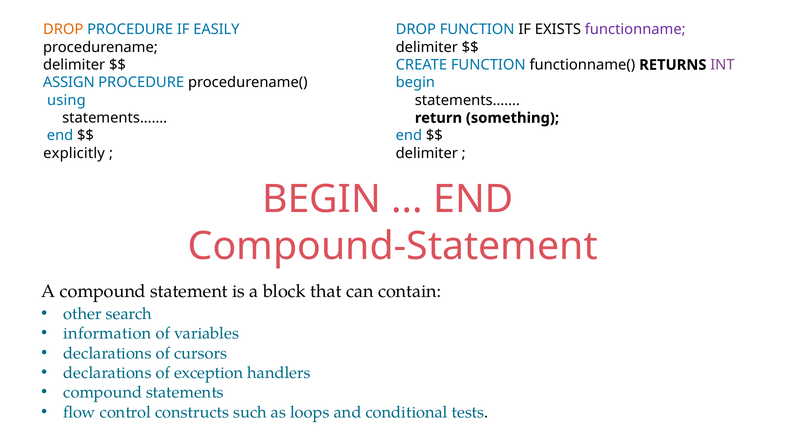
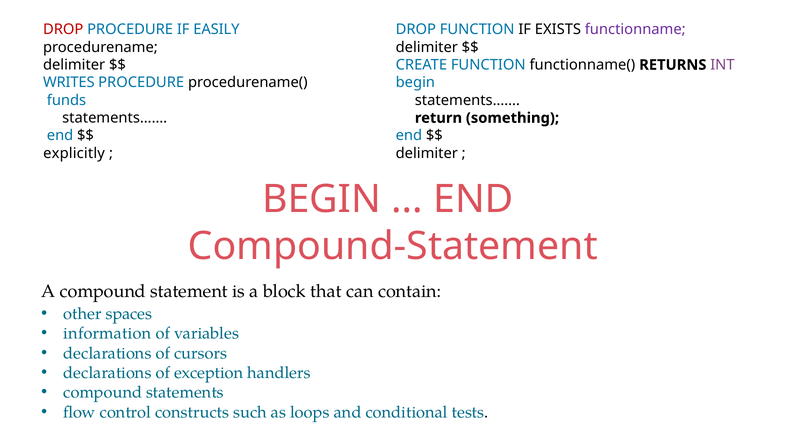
DROP colour: orange -> red (63, 30)
ASSIGN: ASSIGN -> WRITES (69, 83)
using: using -> funds (67, 100)
search: search -> spaces (129, 314)
